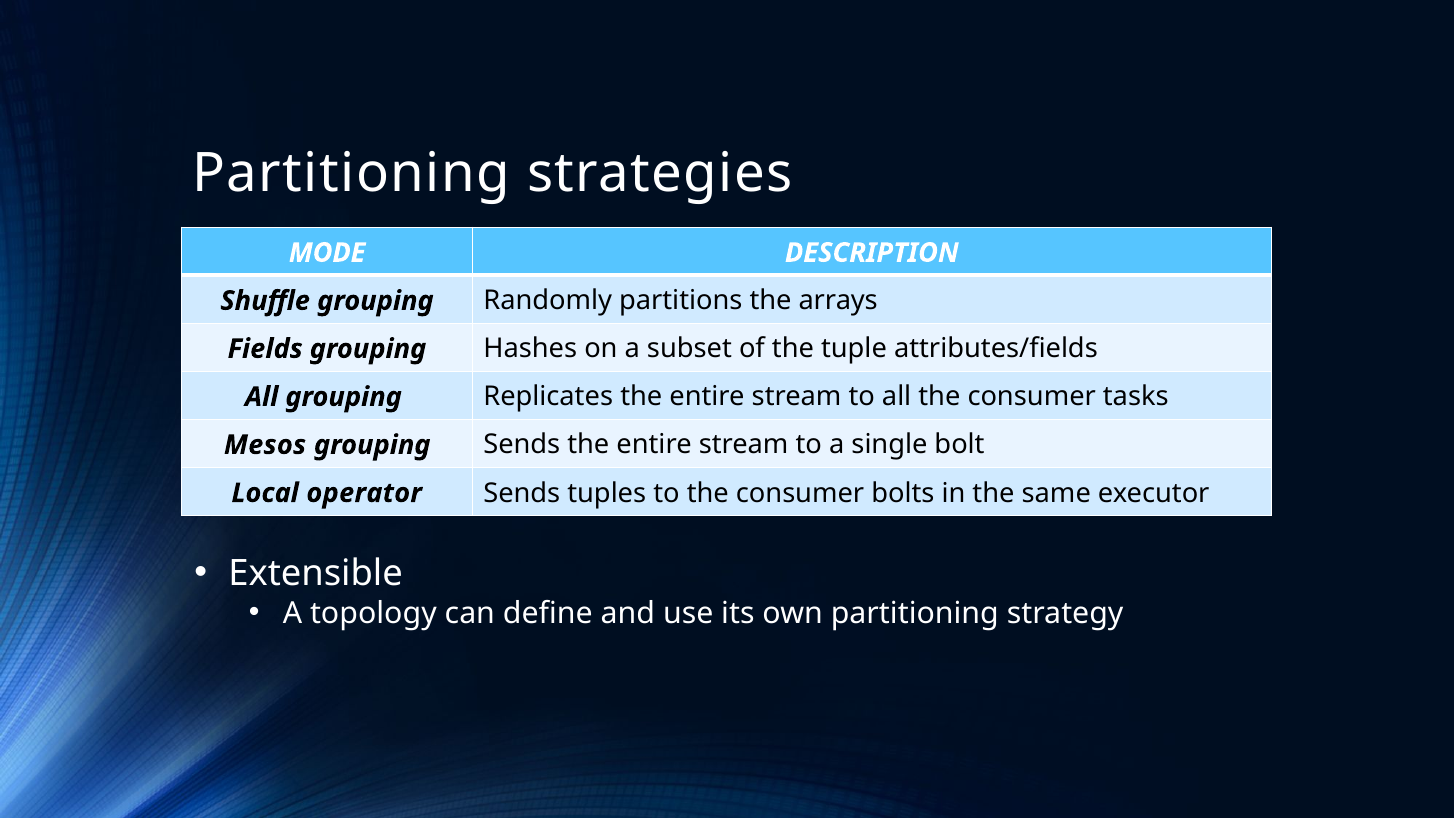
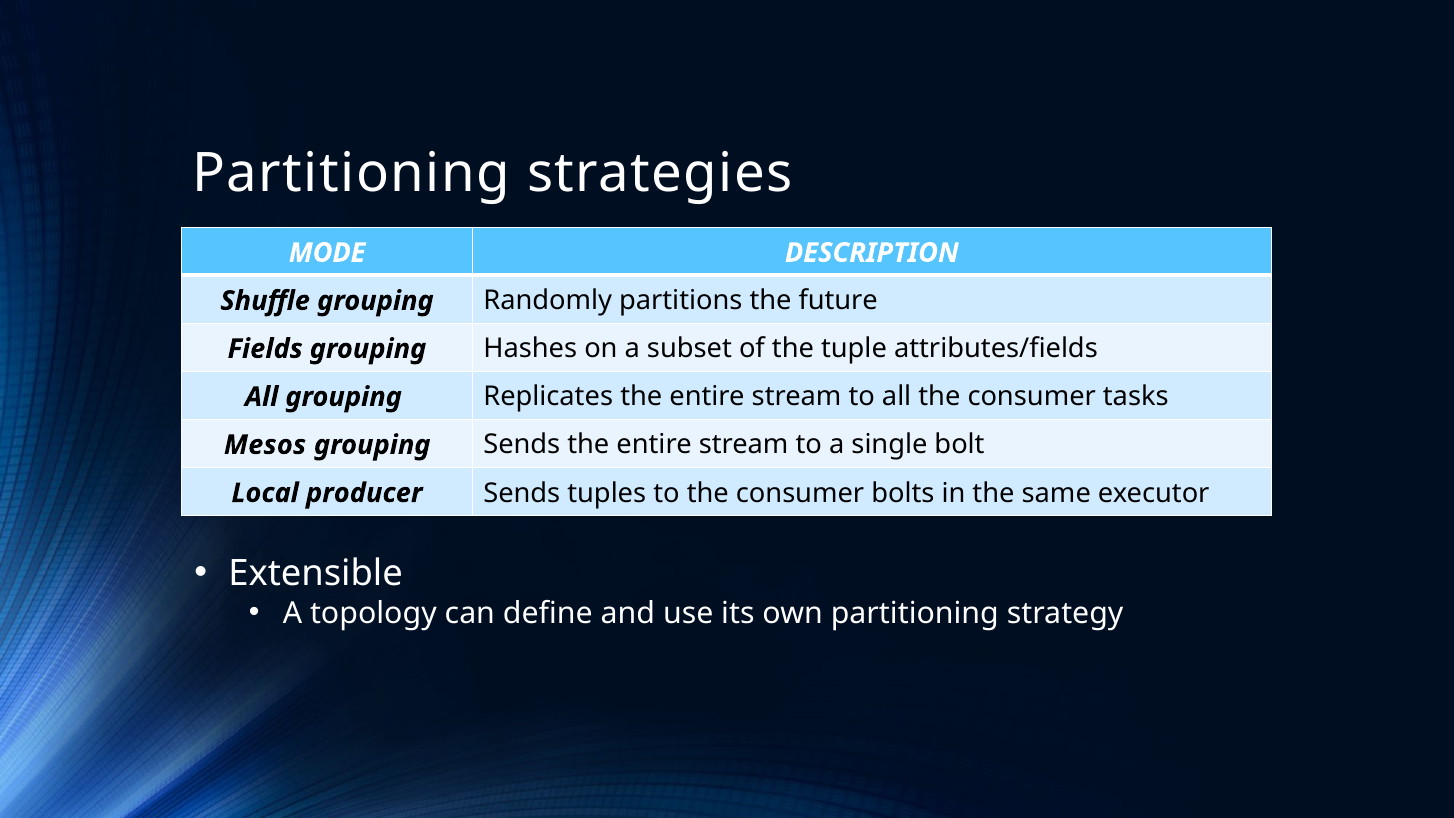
arrays: arrays -> future (838, 301)
operator: operator -> producer (364, 493)
